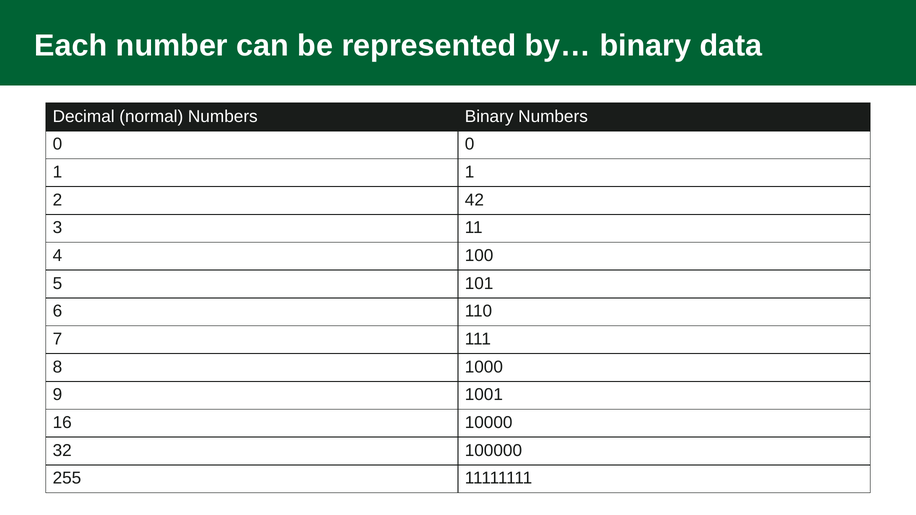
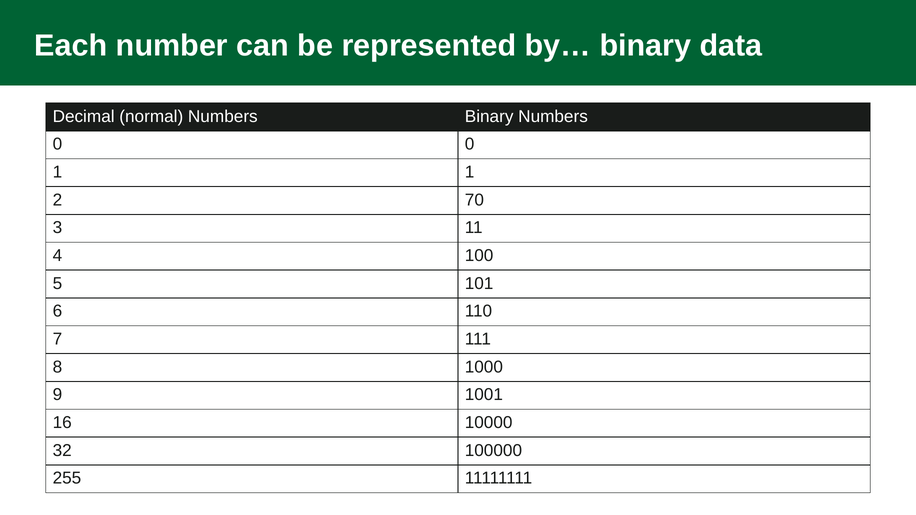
42: 42 -> 70 (474, 200)
